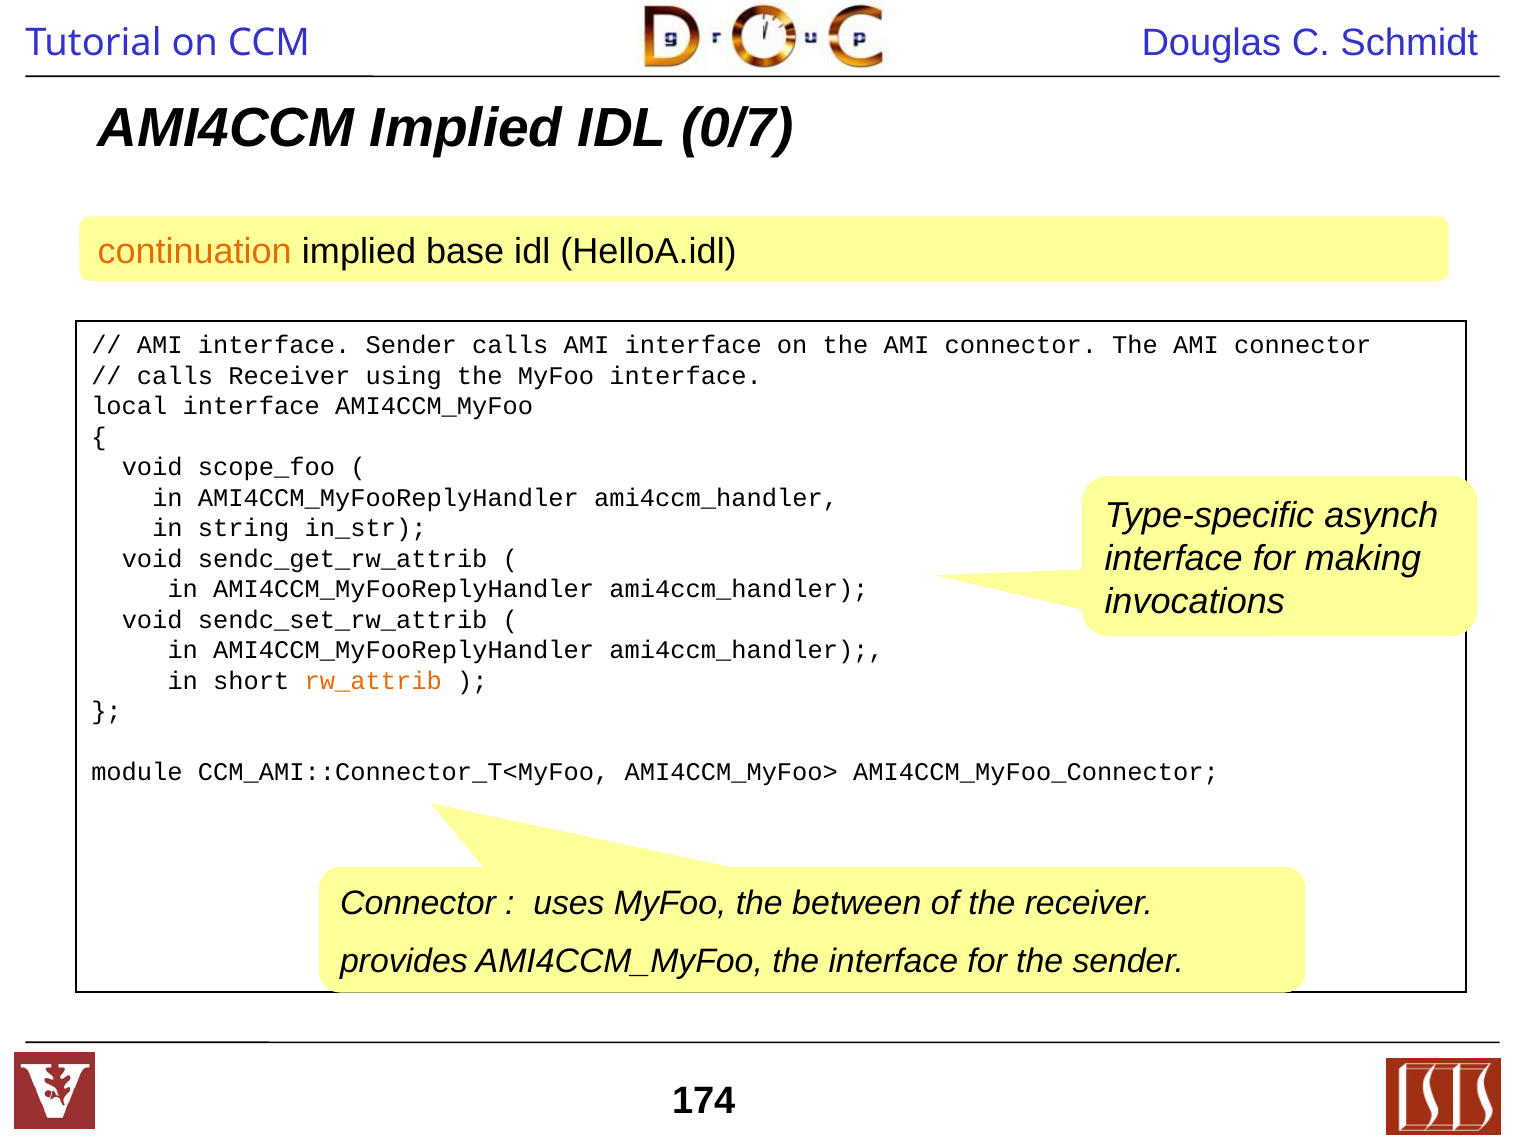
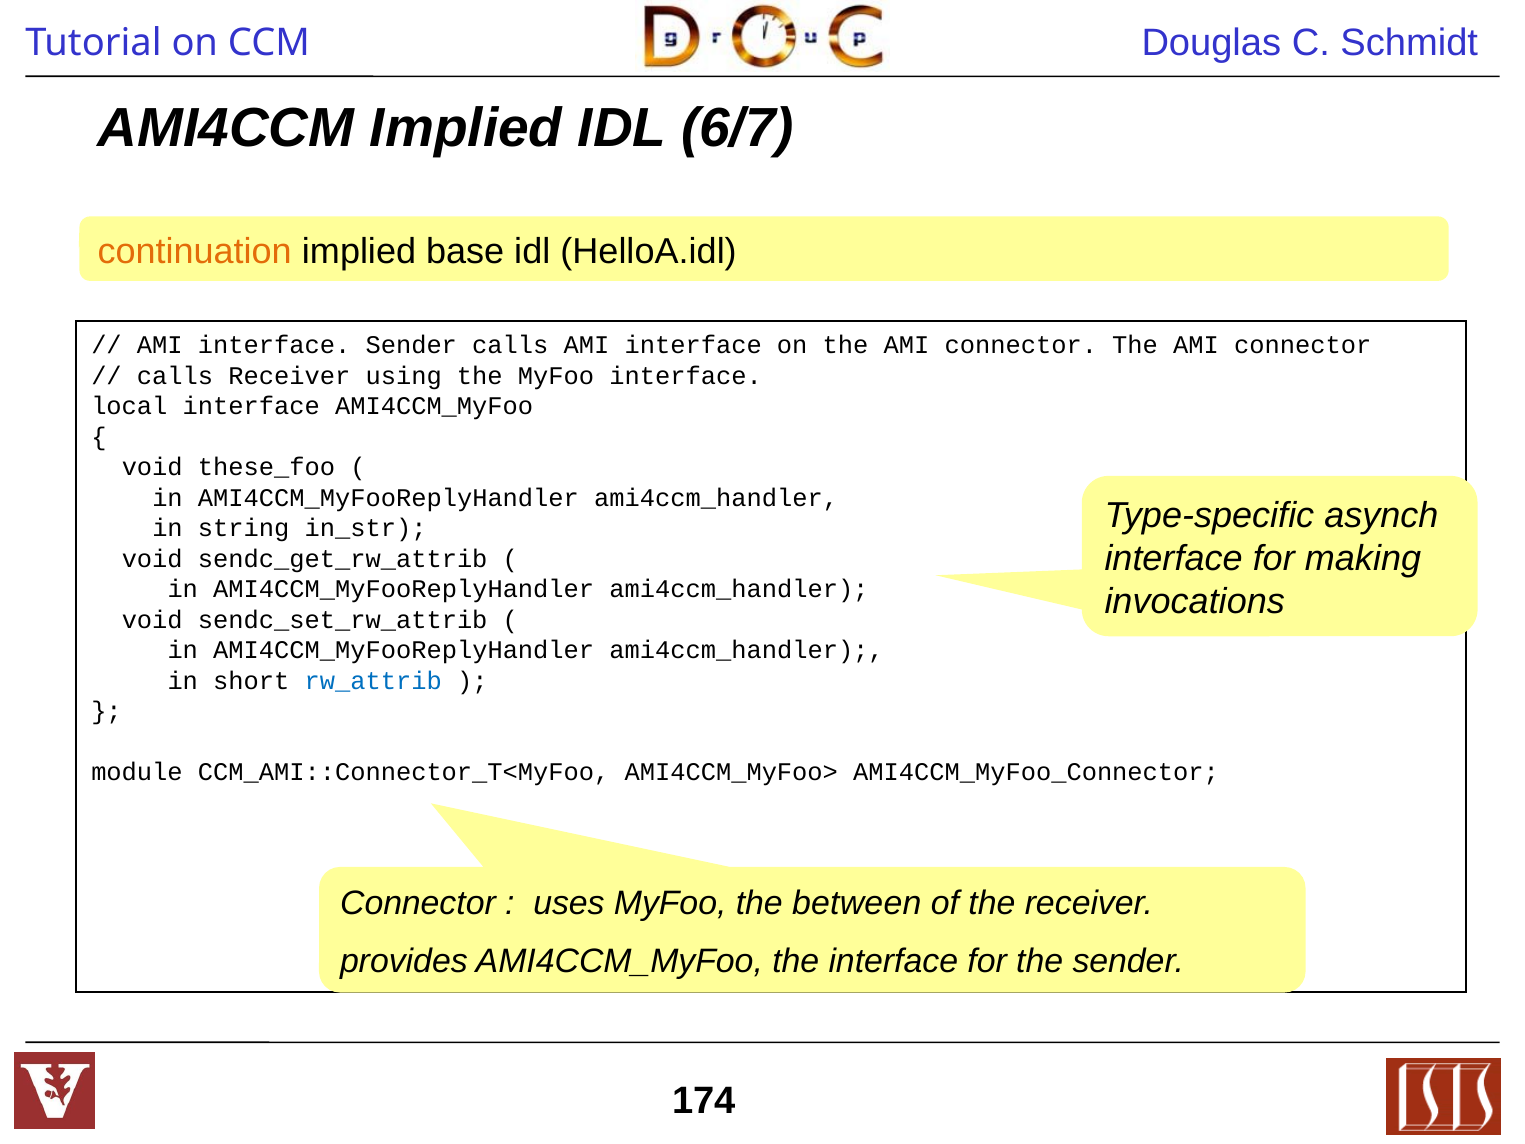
0/7: 0/7 -> 6/7 (738, 129)
scope_foo: scope_foo -> these_foo (267, 467)
rw_attrib colour: orange -> blue (373, 681)
